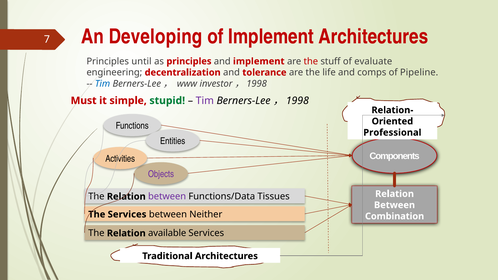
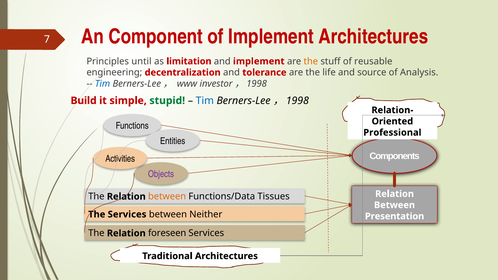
Developing: Developing -> Component (156, 37)
as principles: principles -> limitation (189, 61)
the colour: red -> orange (311, 61)
evaluate: evaluate -> reusable (373, 61)
comps: comps -> source (372, 73)
Pipeline: Pipeline -> Analysis (419, 73)
Must: Must -> Build (84, 101)
Tim colour: purple -> blue (205, 101)
between colour: purple -> orange (167, 197)
Combination: Combination -> Presentation (395, 216)
available: available -> foreseen (167, 233)
